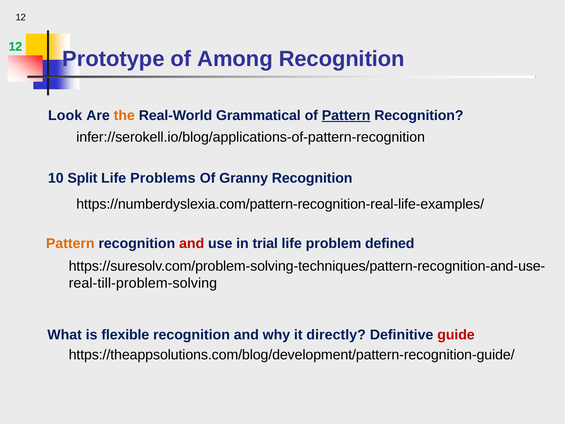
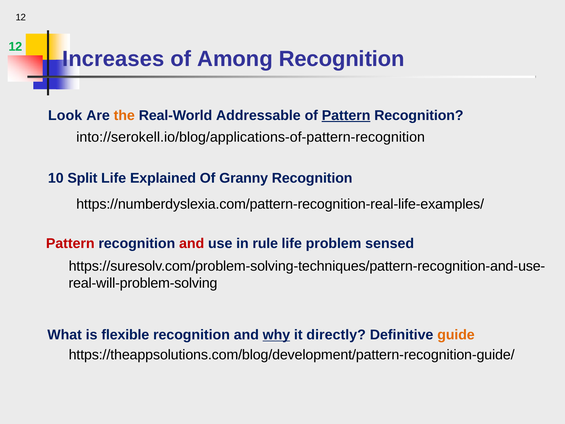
Prototype: Prototype -> Increases (113, 59)
Grammatical: Grammatical -> Addressable (258, 115)
infer://serokell.io/blog/applications-of-pattern-recognition: infer://serokell.io/blog/applications-of-pattern-recognition -> into://serokell.io/blog/applications-of-pattern-recognition (251, 137)
Problems: Problems -> Explained (163, 178)
Pattern colour: orange -> red (70, 243)
trial: trial -> rule (265, 243)
defined: defined -> sensed (390, 243)
real-till-problem-solving: real-till-problem-solving -> real-will-problem-solving (143, 283)
why underline: none -> present (276, 335)
guide colour: red -> orange (456, 335)
